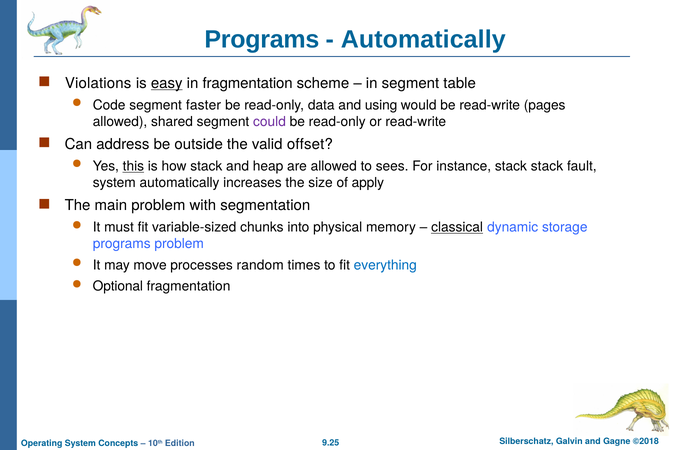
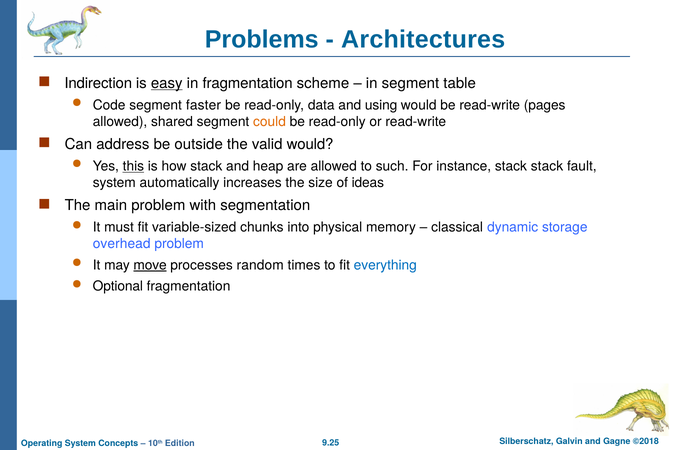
Programs: Programs -> Problems (262, 40)
Automatically: Automatically -> Architectures (423, 40)
Violations: Violations -> Indirection (98, 83)
could colour: purple -> orange (269, 122)
valid offset: offset -> would (310, 144)
sees: sees -> such (392, 166)
apply: apply -> ideas (368, 183)
classical underline: present -> none (457, 227)
programs: programs -> overhead (122, 244)
move underline: none -> present (150, 265)
